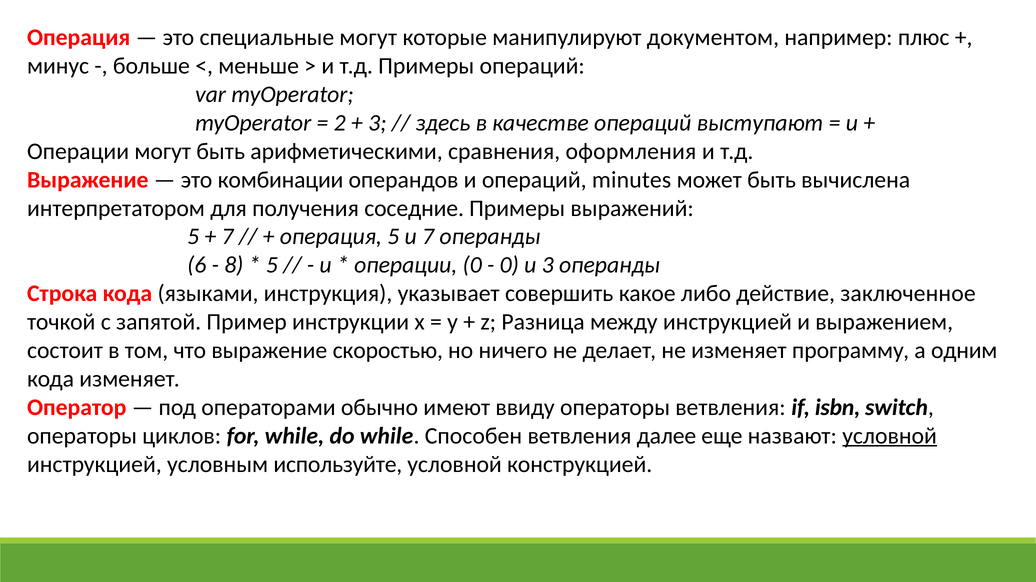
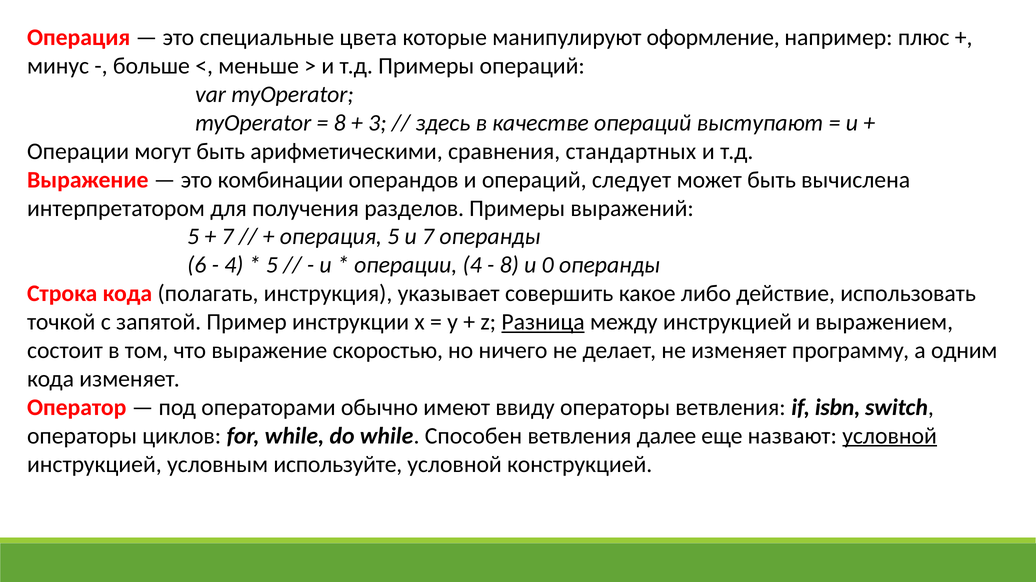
специальные могут: могут -> цвета (368, 38)
документом: документом -> оформление (713, 38)
2: 2 -> 8 (340, 123)
оформления: оформления -> стандартных (631, 152)
minutes: minutes -> следует (632, 180)
соседние: соседние -> разделов (414, 208)
8: 8 -> 4 (234, 265)
операции 0: 0 -> 4 (472, 265)
0: 0 -> 8 (509, 265)
и 3: 3 -> 0 (548, 265)
языками: языками -> полагать (208, 294)
заключенное: заключенное -> использовать (908, 294)
Разница underline: none -> present (543, 322)
